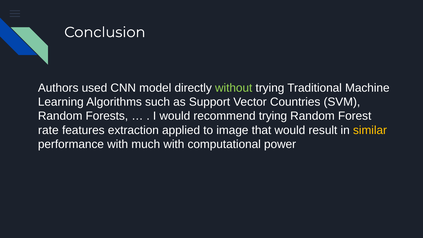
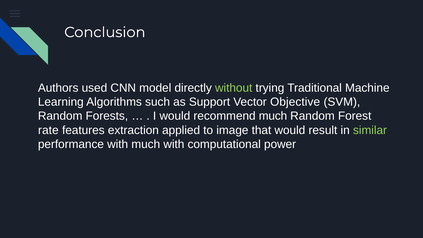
Countries: Countries -> Objective (295, 102)
recommend trying: trying -> much (273, 116)
similar colour: yellow -> light green (370, 130)
